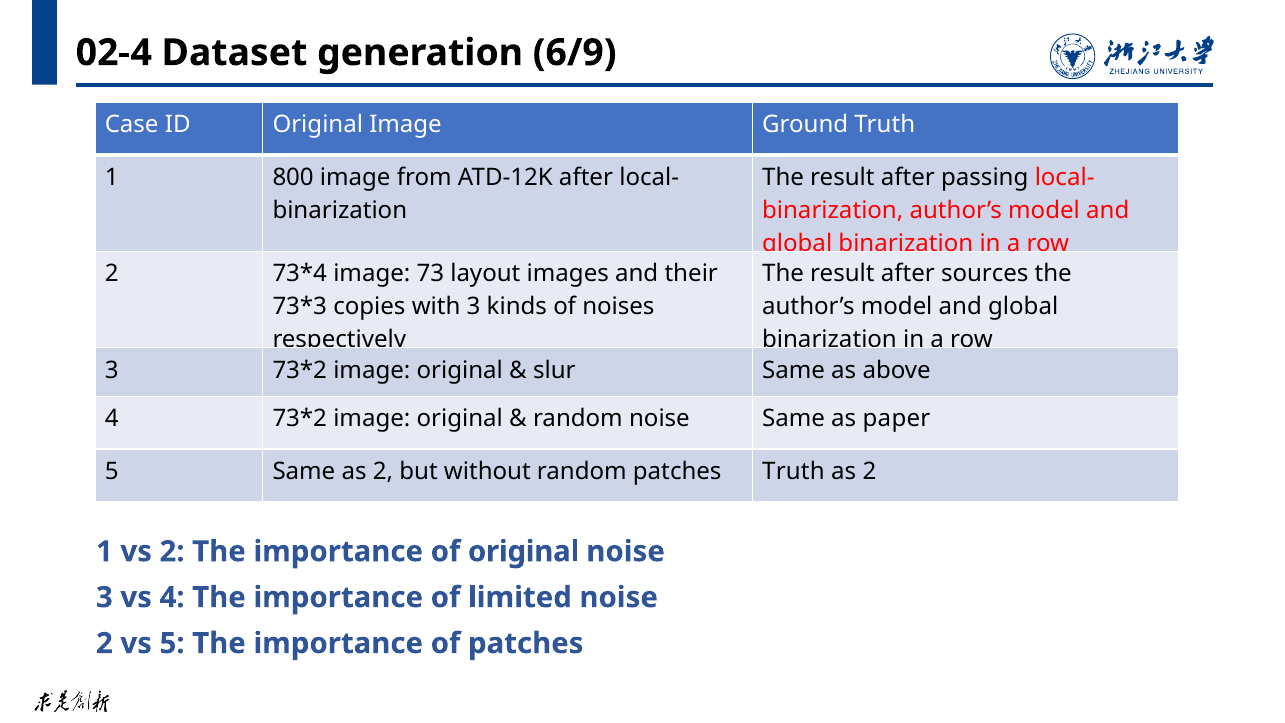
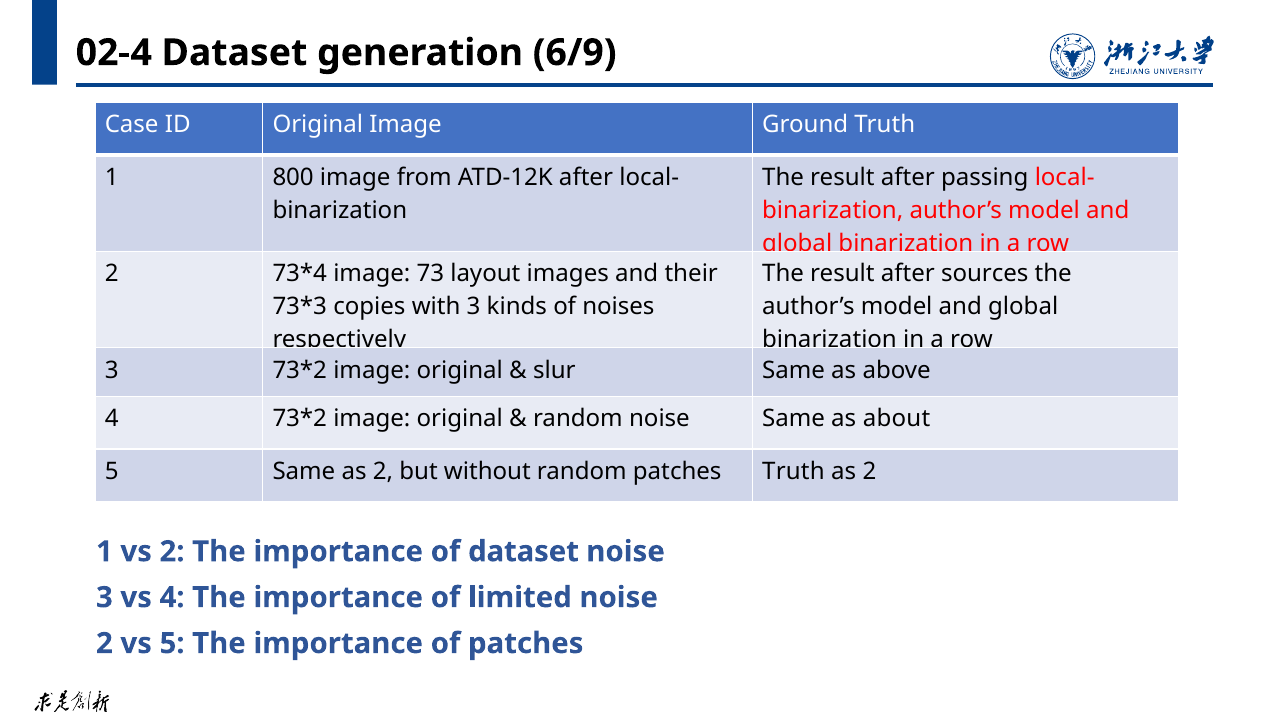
paper: paper -> about (897, 419)
of original: original -> dataset (523, 551)
